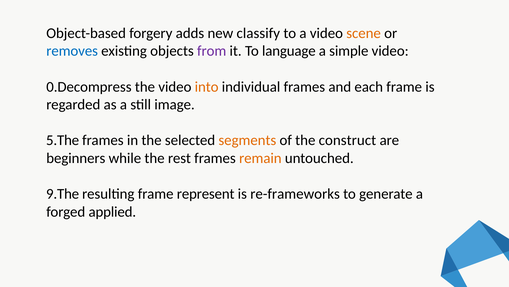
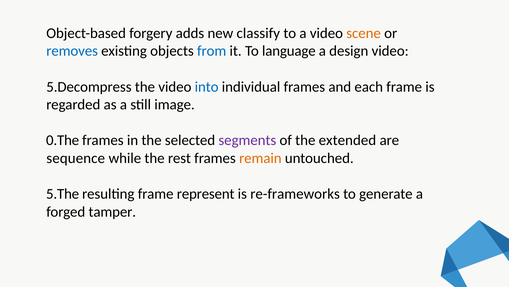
from colour: purple -> blue (212, 51)
simple: simple -> design (349, 51)
0.Decompress: 0.Decompress -> 5.Decompress (89, 87)
into colour: orange -> blue (207, 87)
5.The: 5.The -> 0.The (63, 140)
segments colour: orange -> purple (247, 140)
construct: construct -> extended (347, 140)
beginners: beginners -> sequence (76, 158)
9.The: 9.The -> 5.The (63, 194)
applied: applied -> tamper (112, 211)
